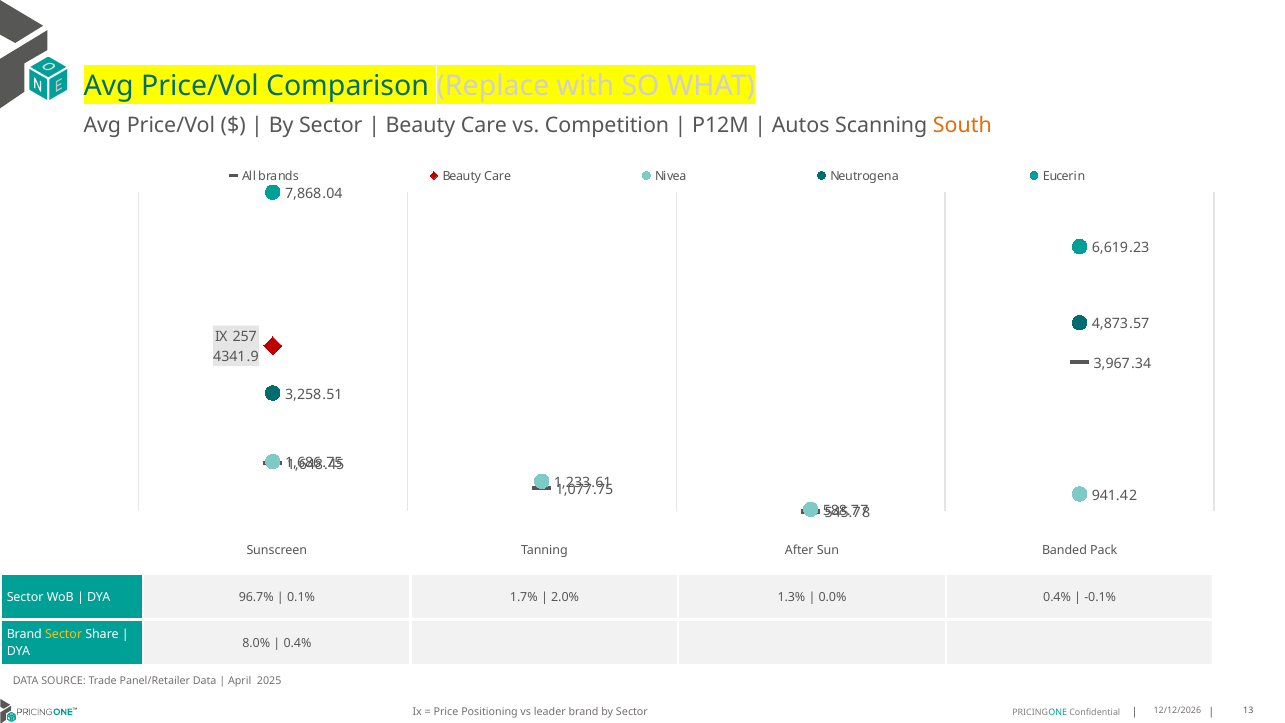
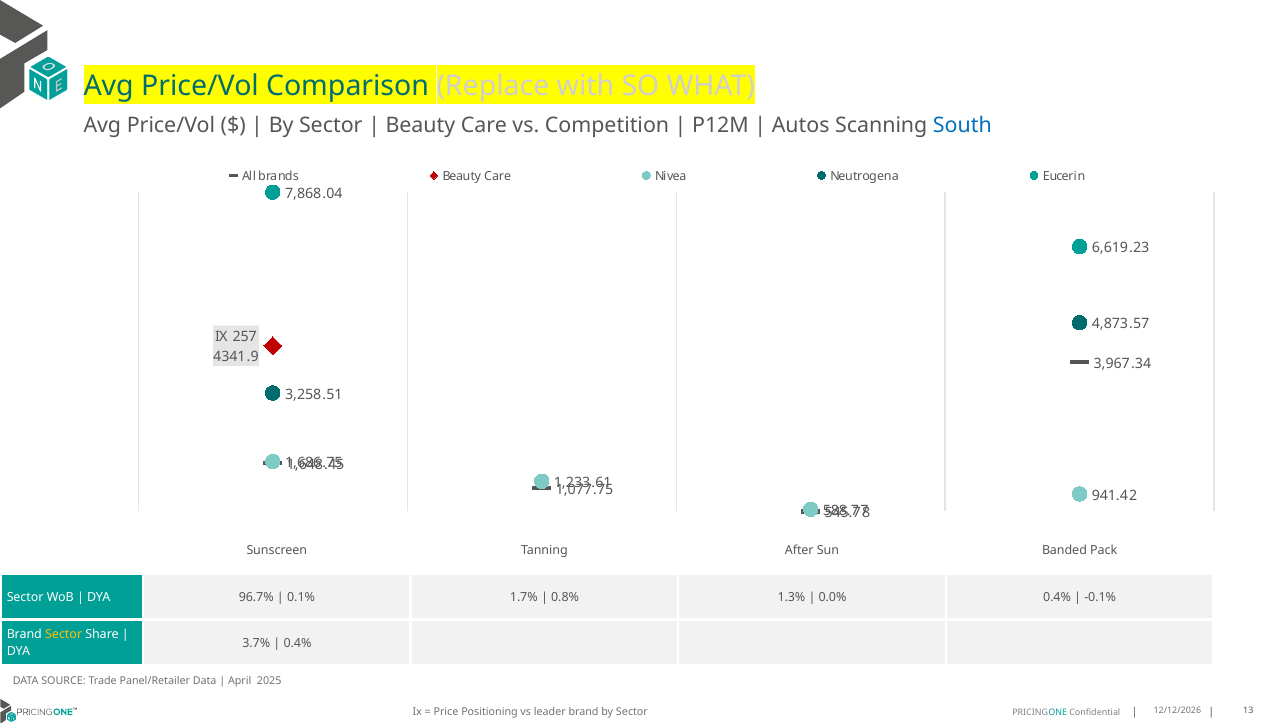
South colour: orange -> blue (962, 125)
2.0%: 2.0% -> 0.8% (565, 597)
8.0%: 8.0% -> 3.7% (256, 643)
